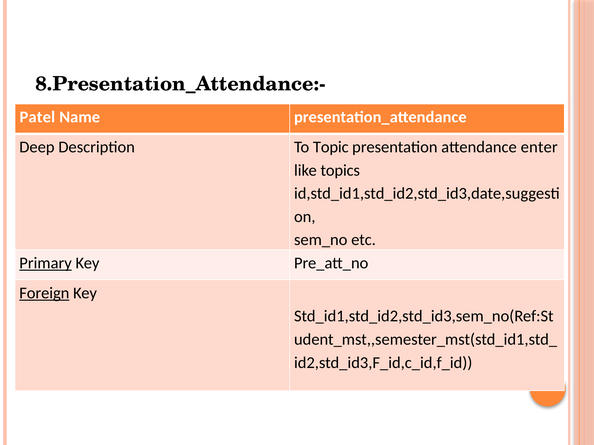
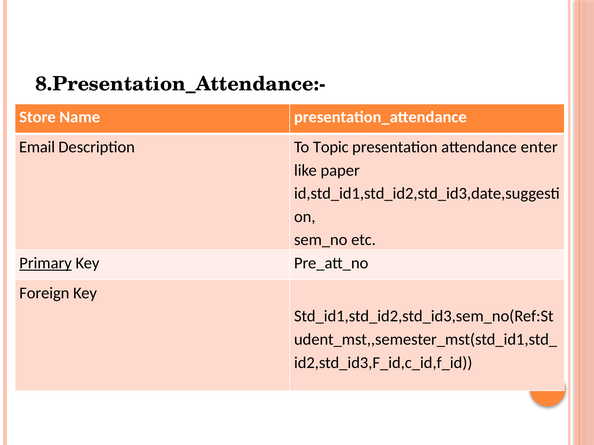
Patel: Patel -> Store (37, 117)
Deep: Deep -> Email (37, 147)
topics: topics -> paper (340, 170)
Foreign underline: present -> none (44, 293)
